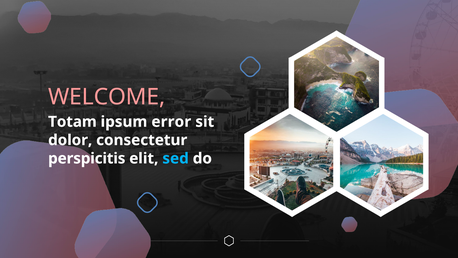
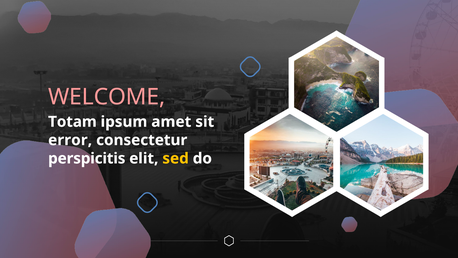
error: error -> amet (171, 122)
dolor: dolor -> error (70, 140)
sed colour: light blue -> yellow (176, 158)
